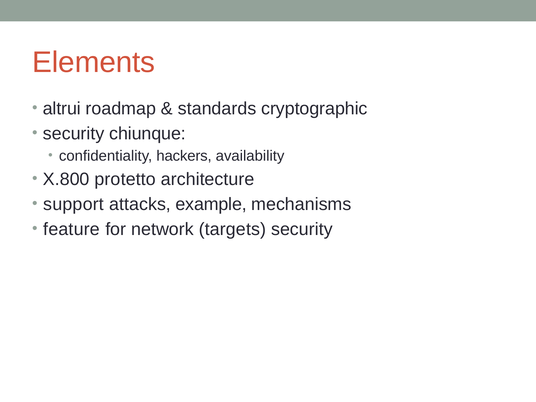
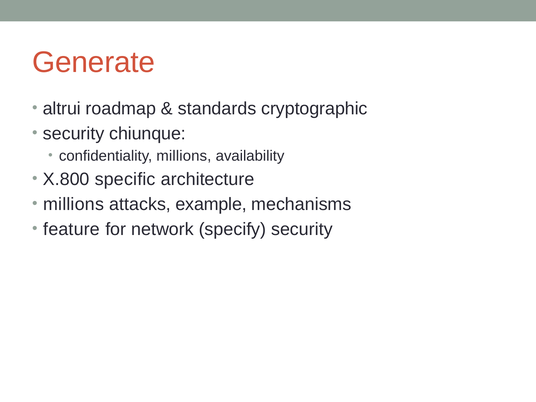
Elements: Elements -> Generate (94, 62)
confidentiality hackers: hackers -> millions (184, 156)
protetto: protetto -> specific (125, 179)
support: support -> millions (74, 204)
targets: targets -> specify (232, 229)
